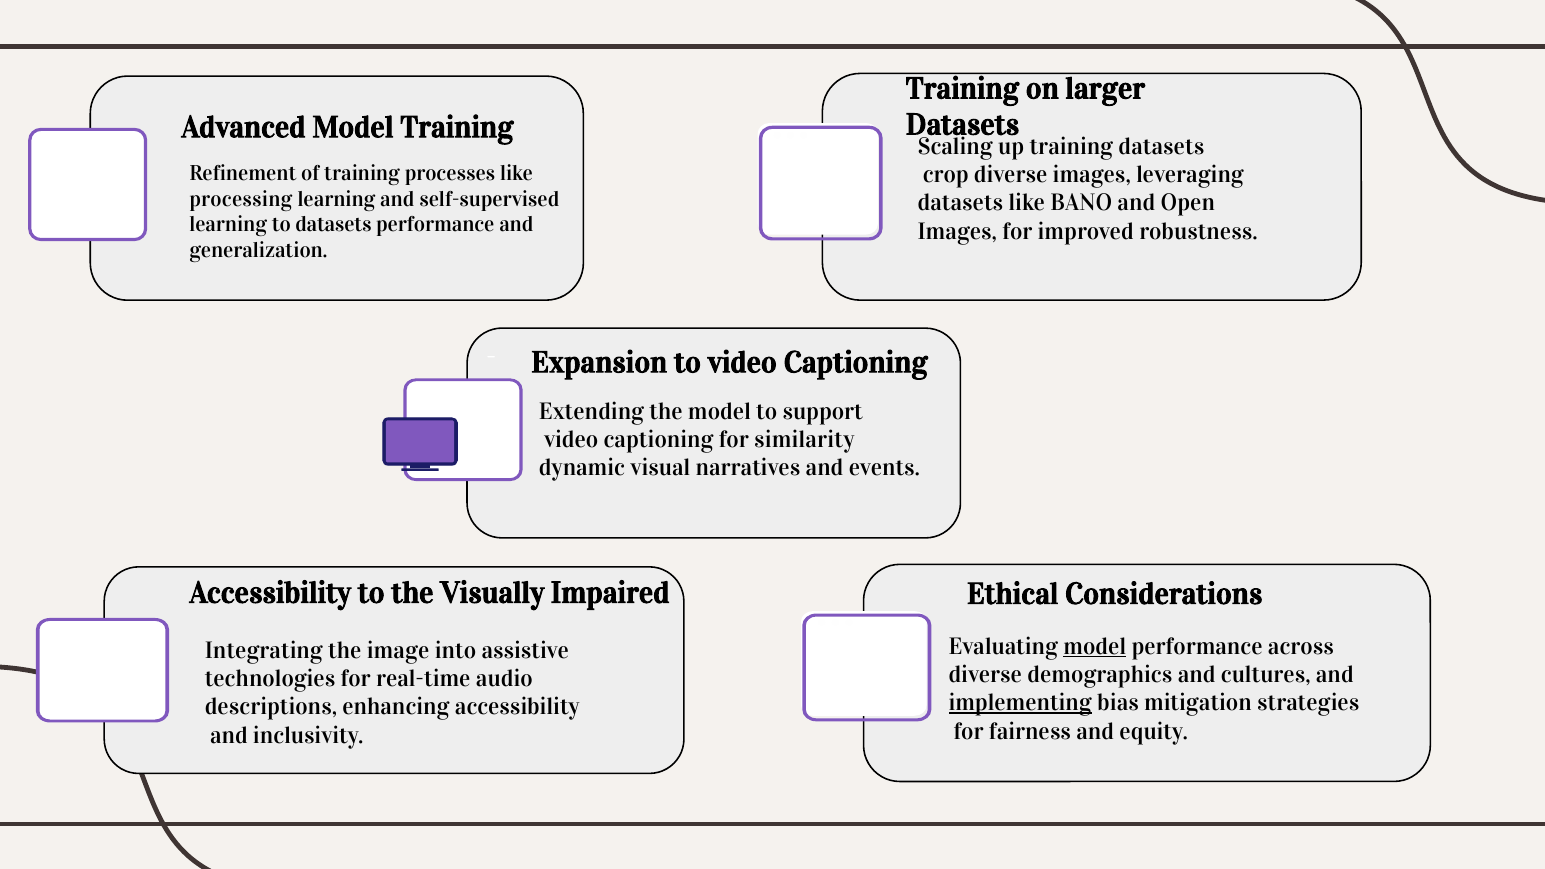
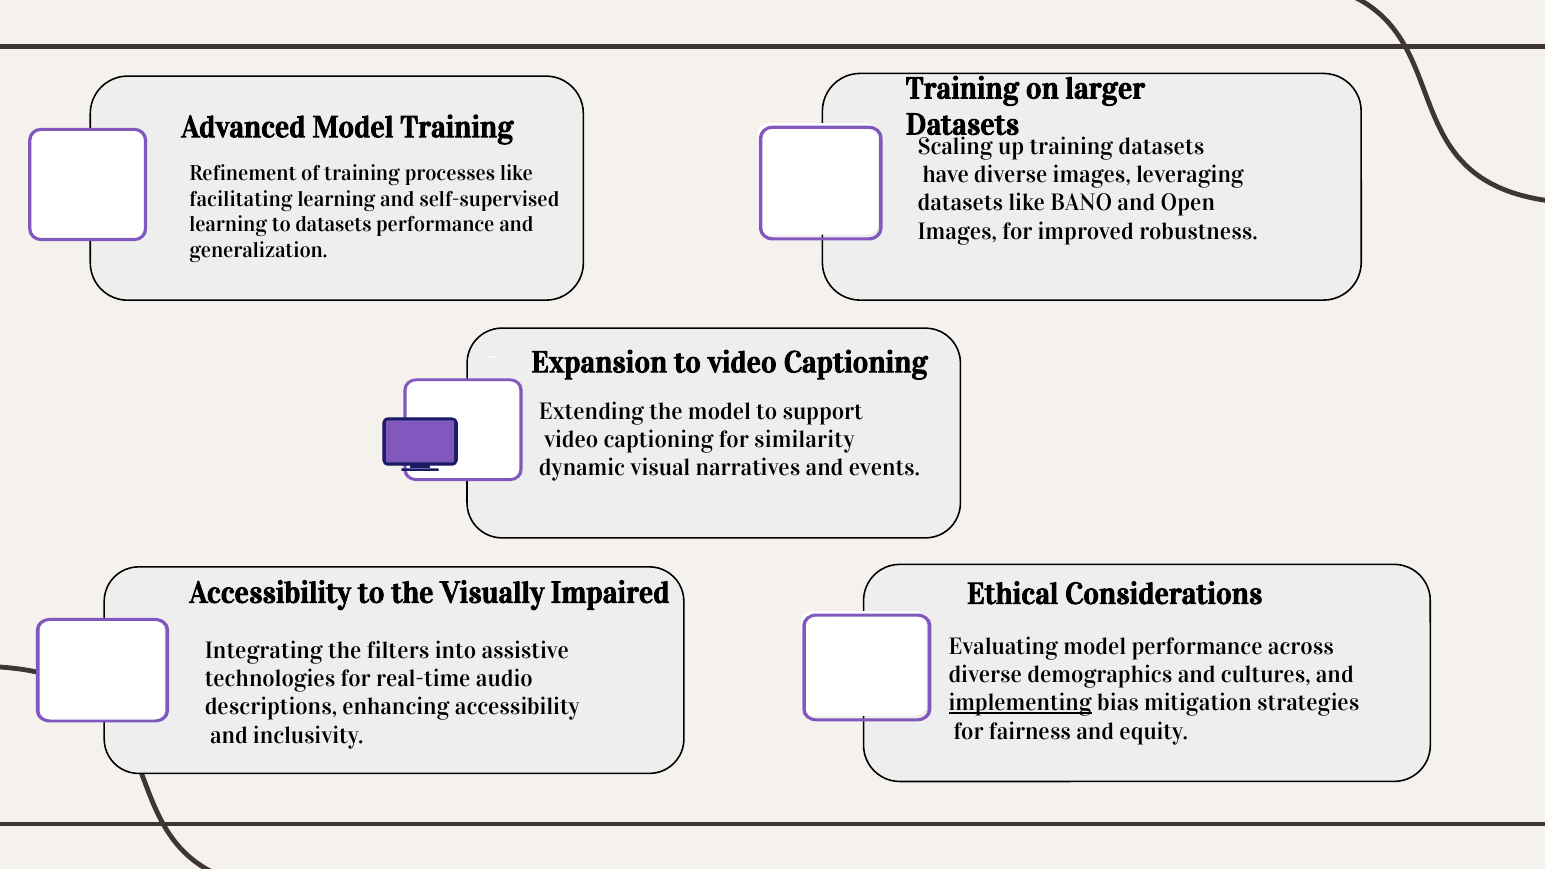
crop: crop -> have (946, 175)
processing: processing -> facilitating (241, 199)
model underline: present -> none (1095, 646)
image: image -> filters (398, 651)
